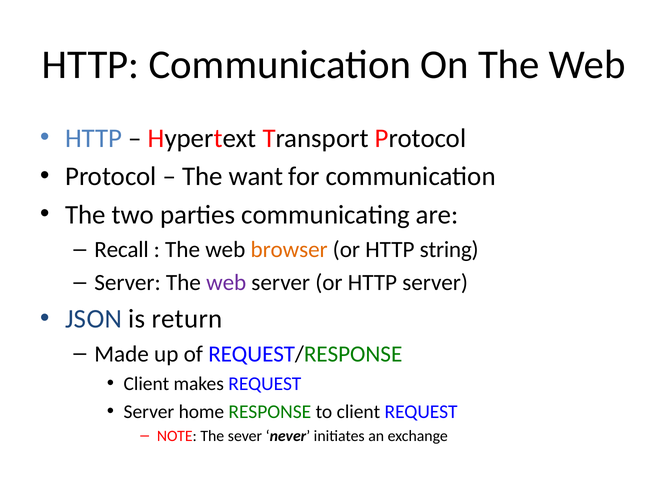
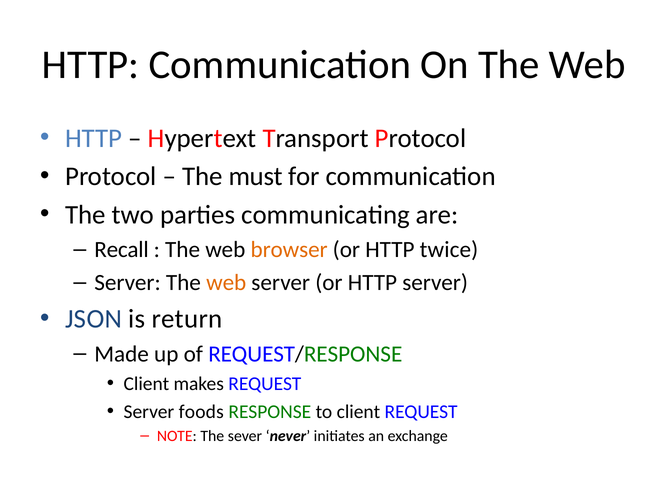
want: want -> must (256, 177)
string: string -> twice (449, 250)
web colour: purple -> orange (226, 283)
home: home -> foods (201, 412)
